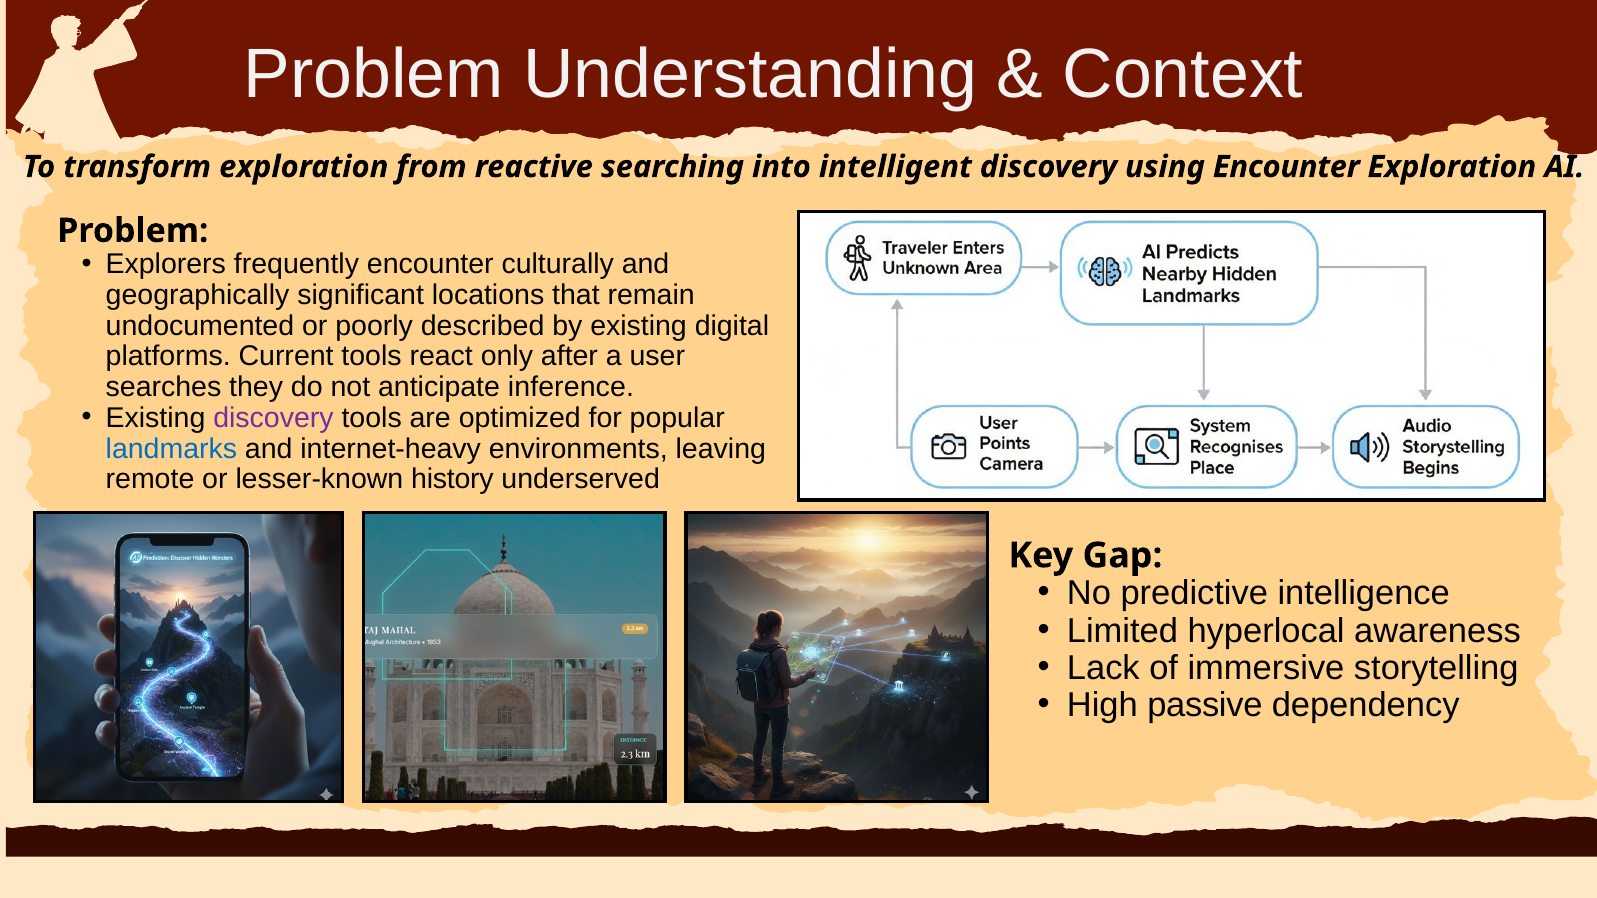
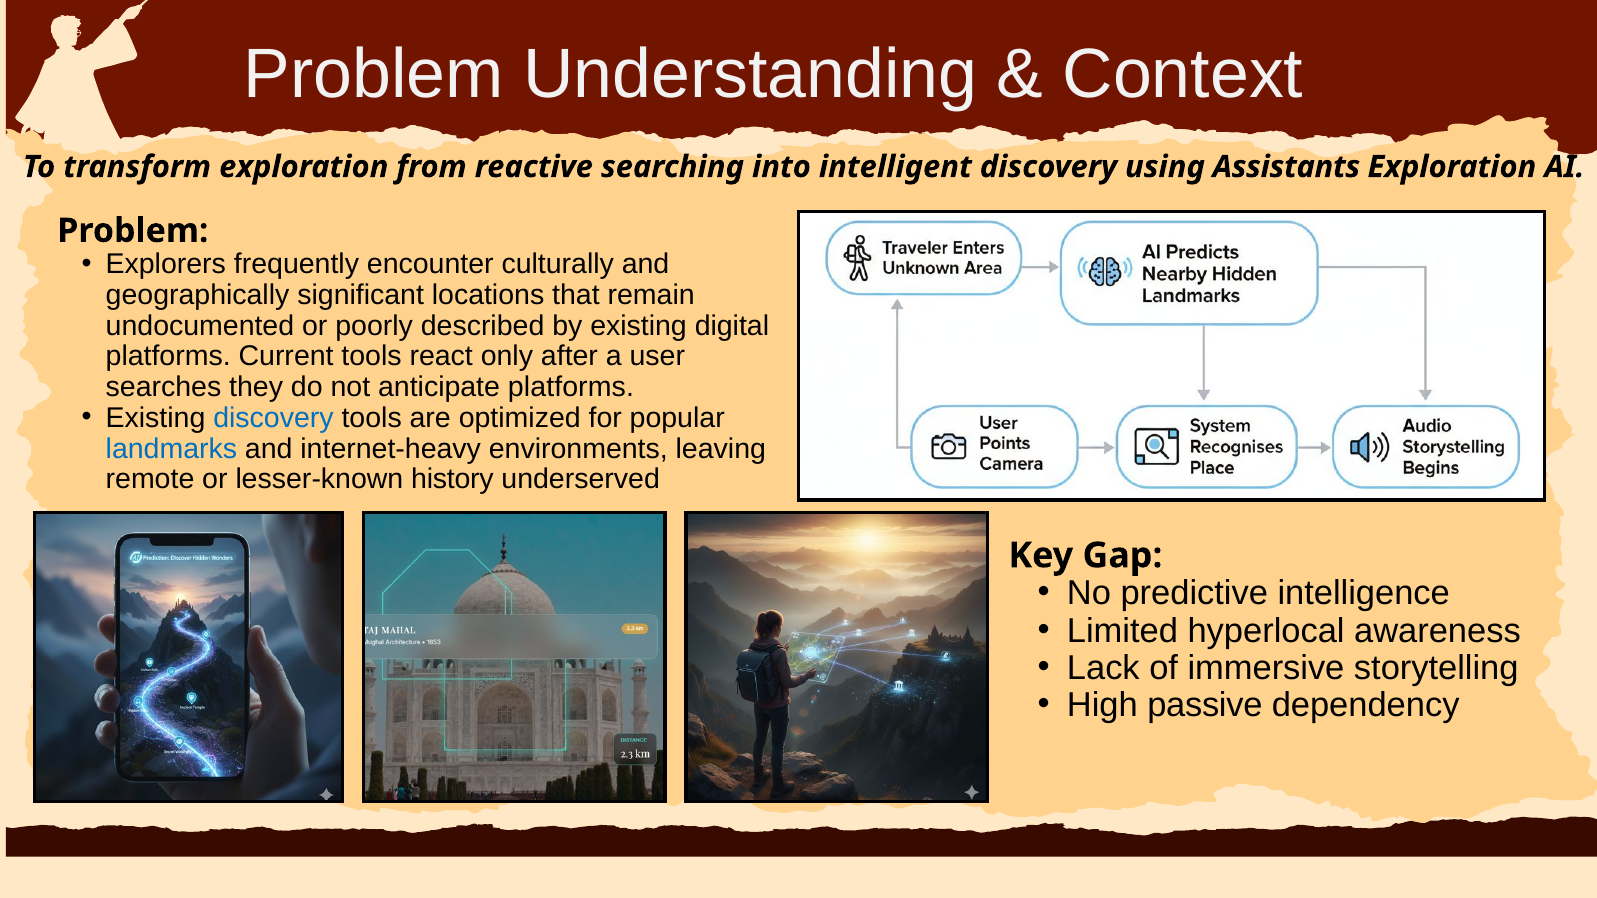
using Encounter: Encounter -> Assistants (1286, 167)
anticipate inference: inference -> platforms (571, 387)
discovery colour: purple -> blue (273, 418)
